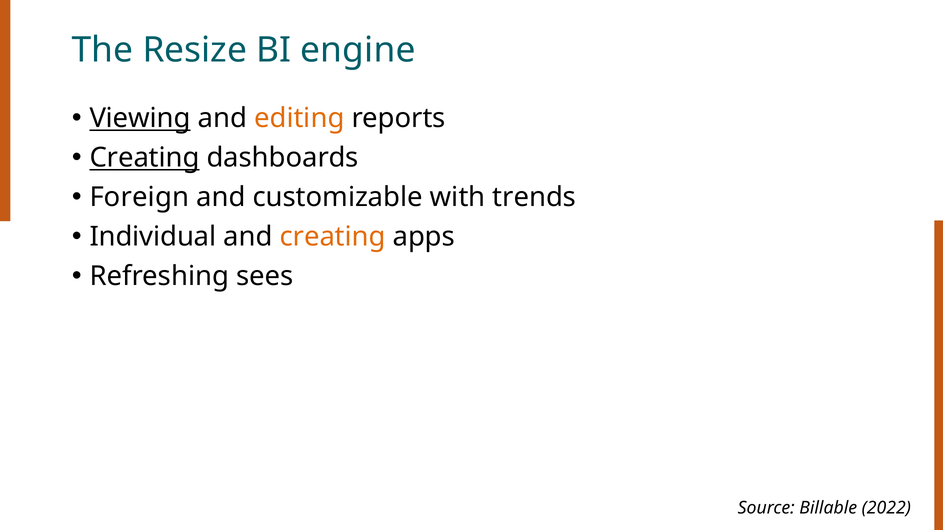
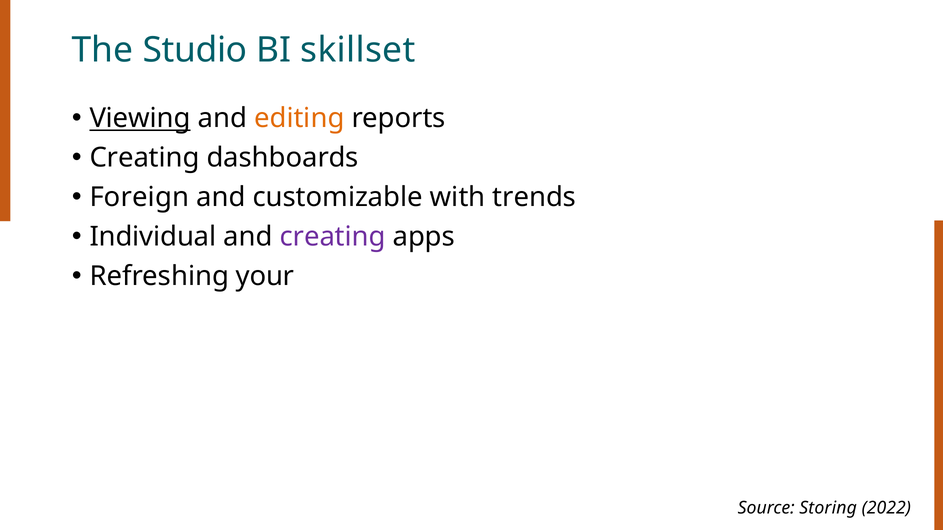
Resize: Resize -> Studio (195, 50)
engine: engine -> skillset (358, 50)
Creating underline: present -> none (145, 158)
creating colour: orange -> purple (333, 237)
sees: sees -> your (265, 277)
Billable: Billable -> Storing (828, 508)
